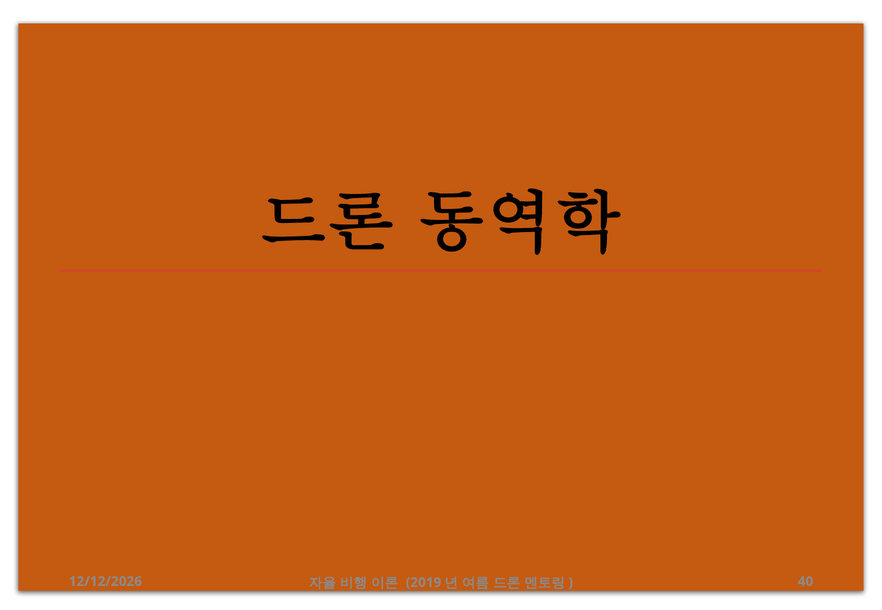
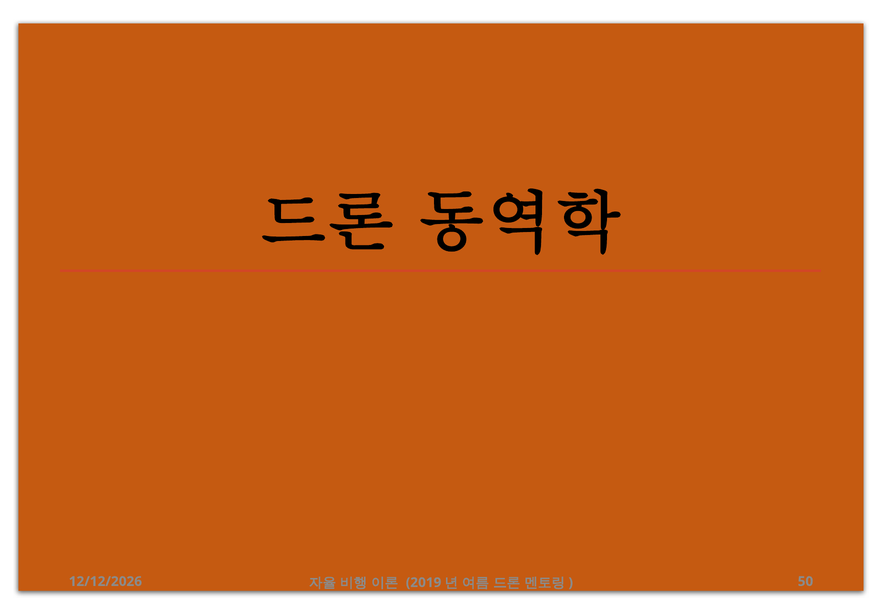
40: 40 -> 50 (805, 582)
